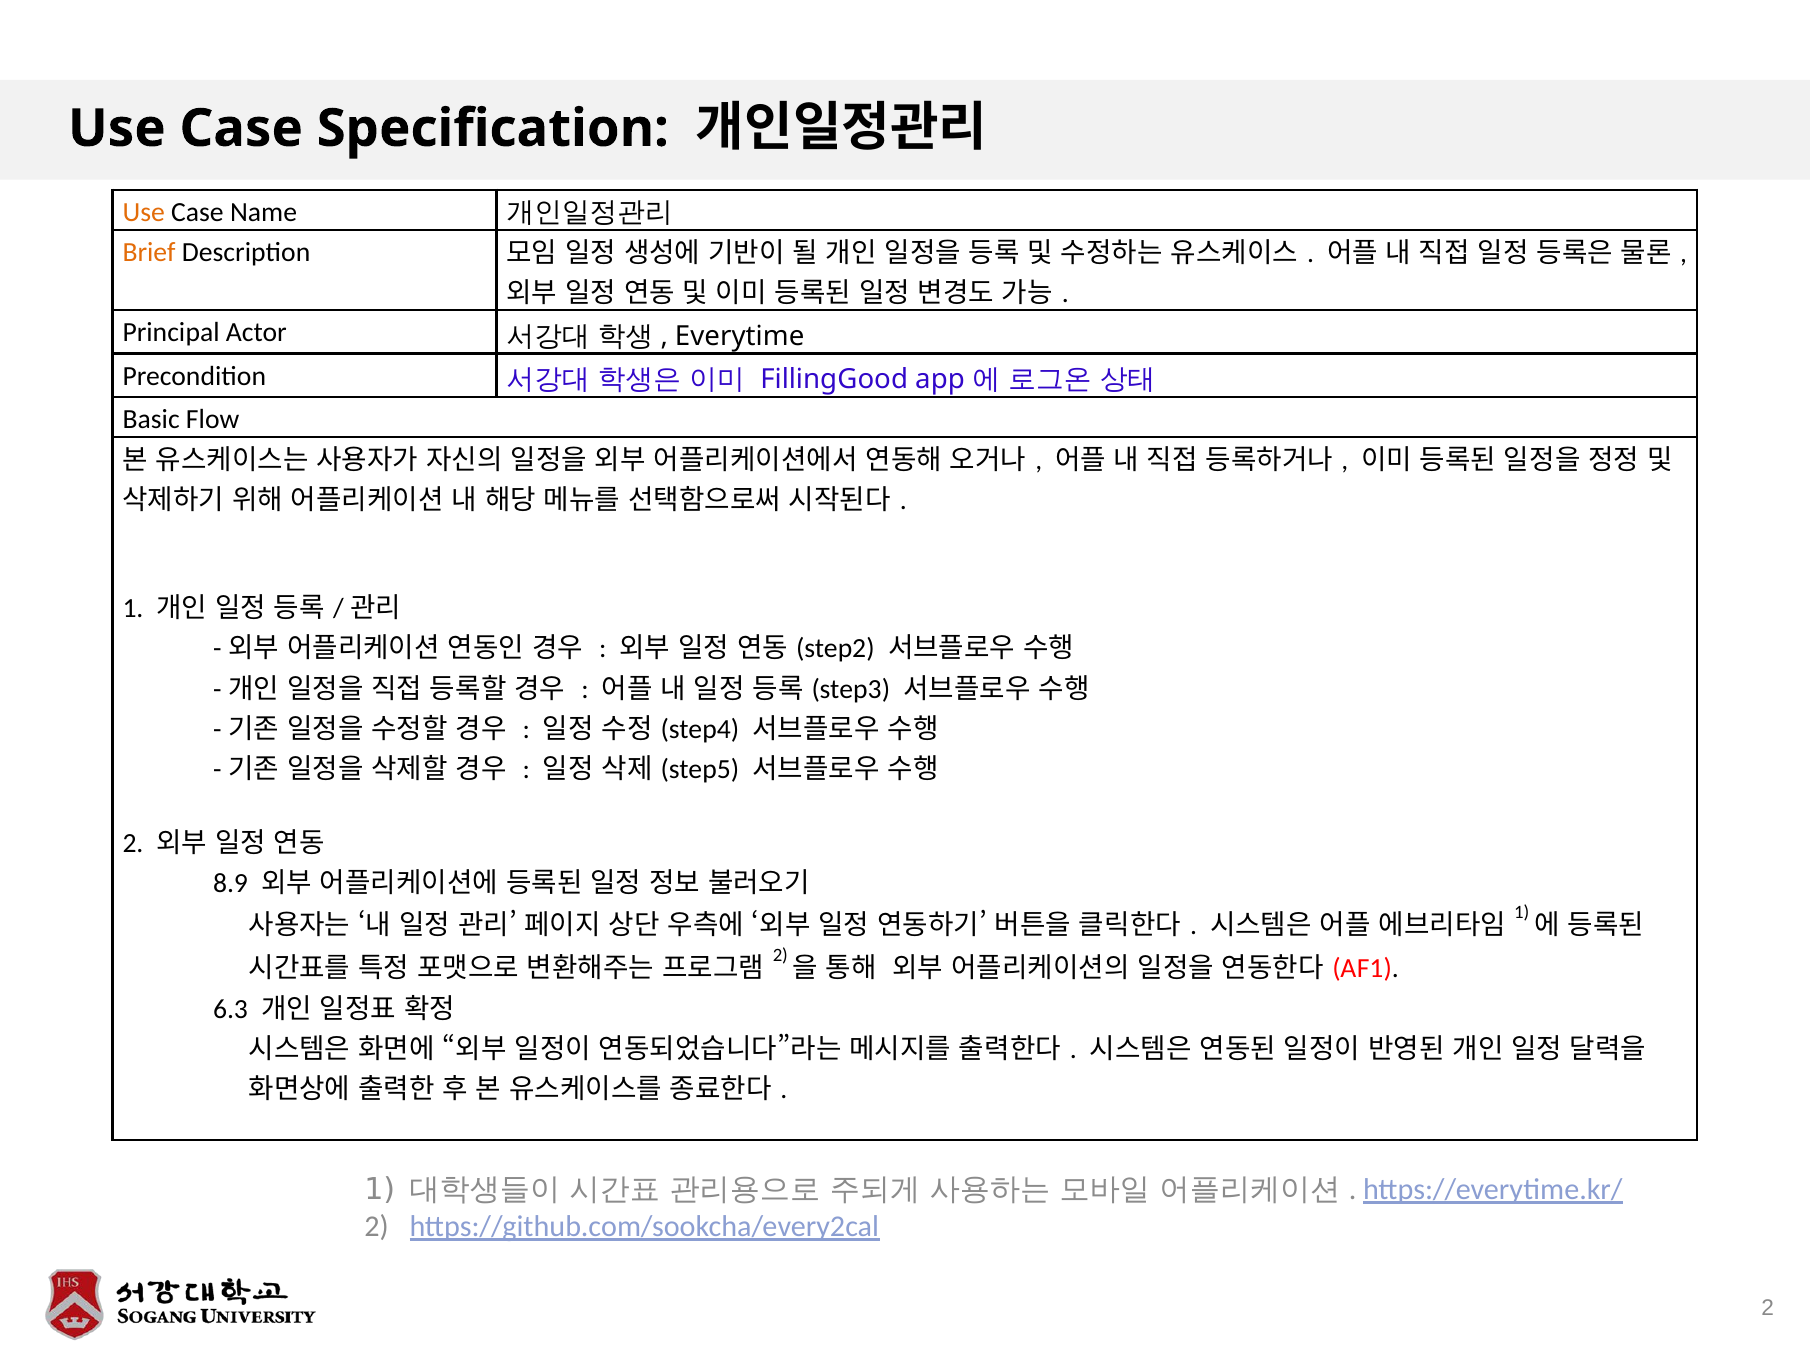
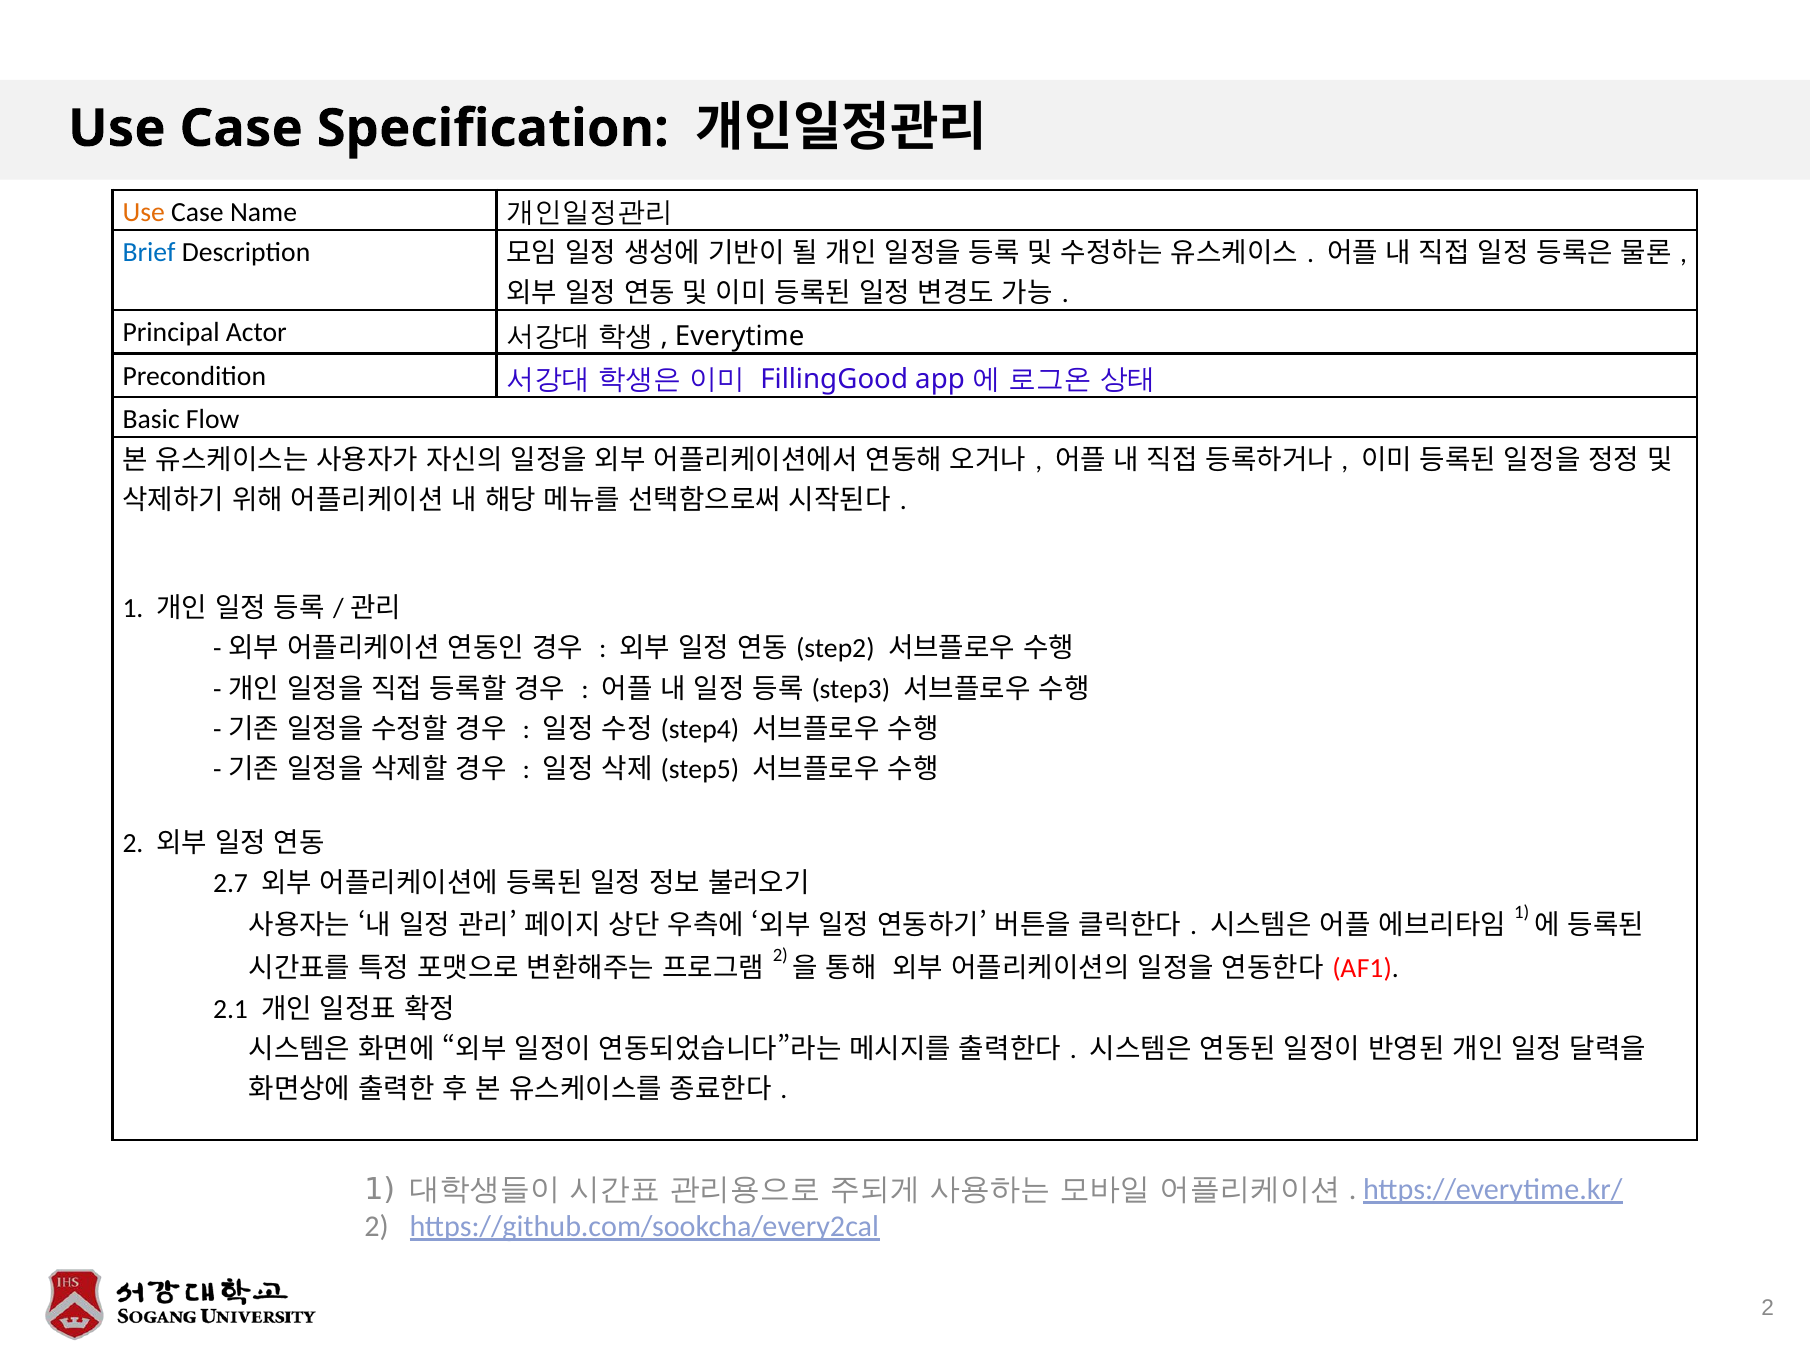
Brief colour: orange -> blue (149, 252)
8.9: 8.9 -> 2.7 (230, 884)
6.3: 6.3 -> 2.1 (230, 1010)
